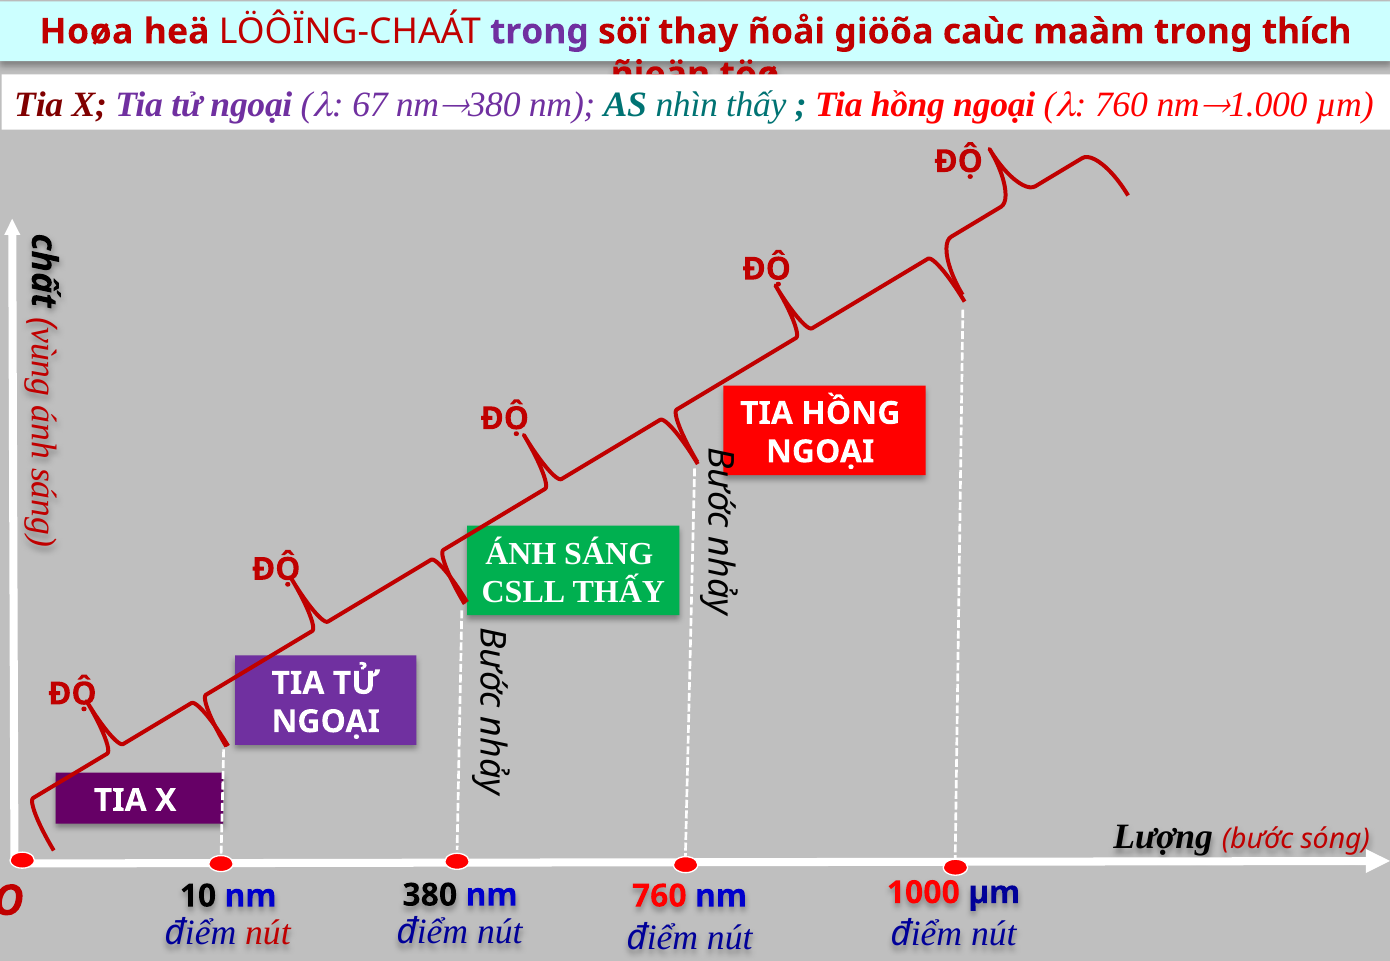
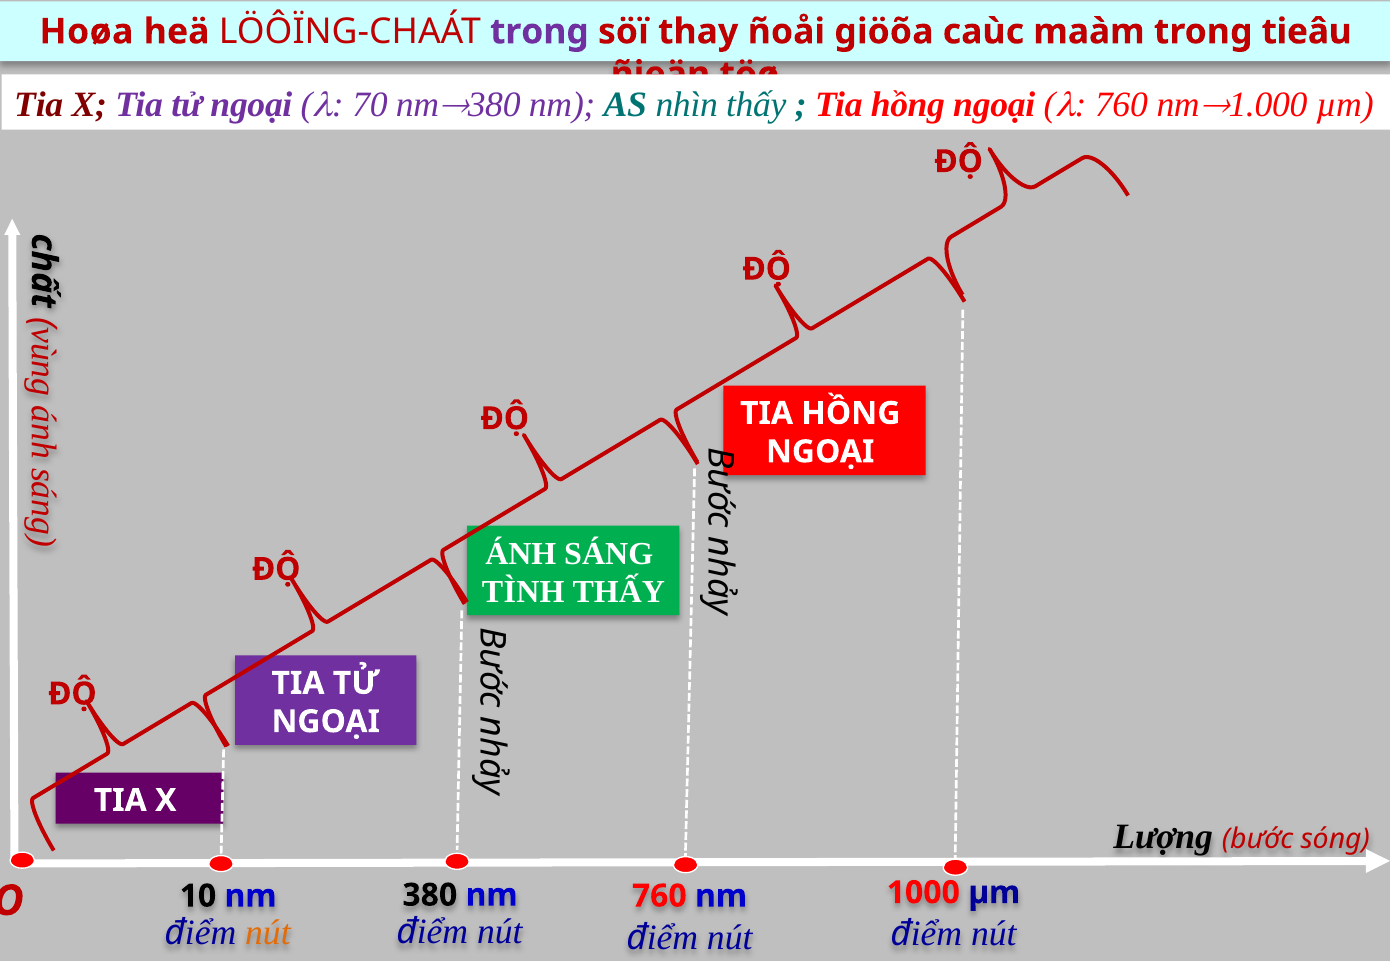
thích: thích -> tieâu (1307, 32)
67: 67 -> 70 (370, 104)
CSLL: CSLL -> TÌNH (523, 592)
nút colour: red -> orange (268, 933)
